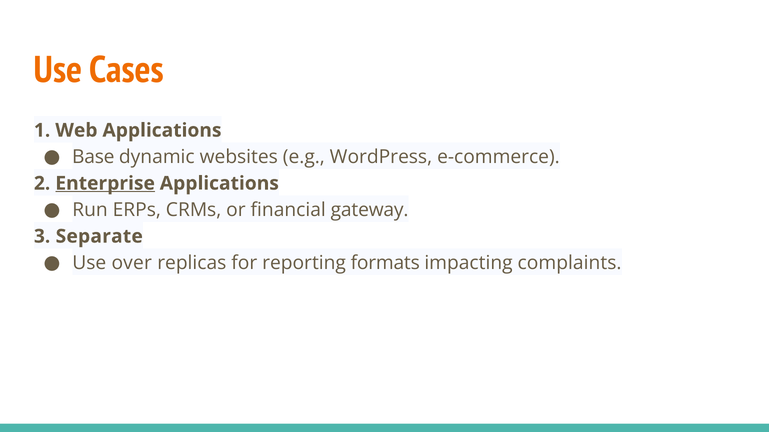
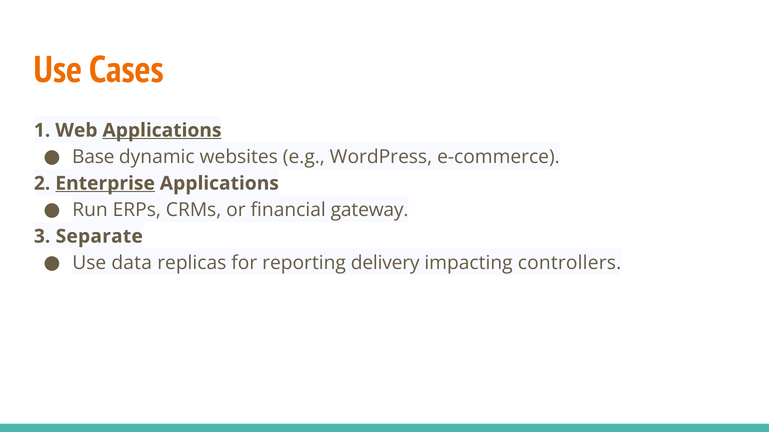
Applications underline: none -> present (162, 131)
over: over -> data (132, 263)
formats: formats -> delivery (385, 263)
complaints: complaints -> controllers (569, 263)
